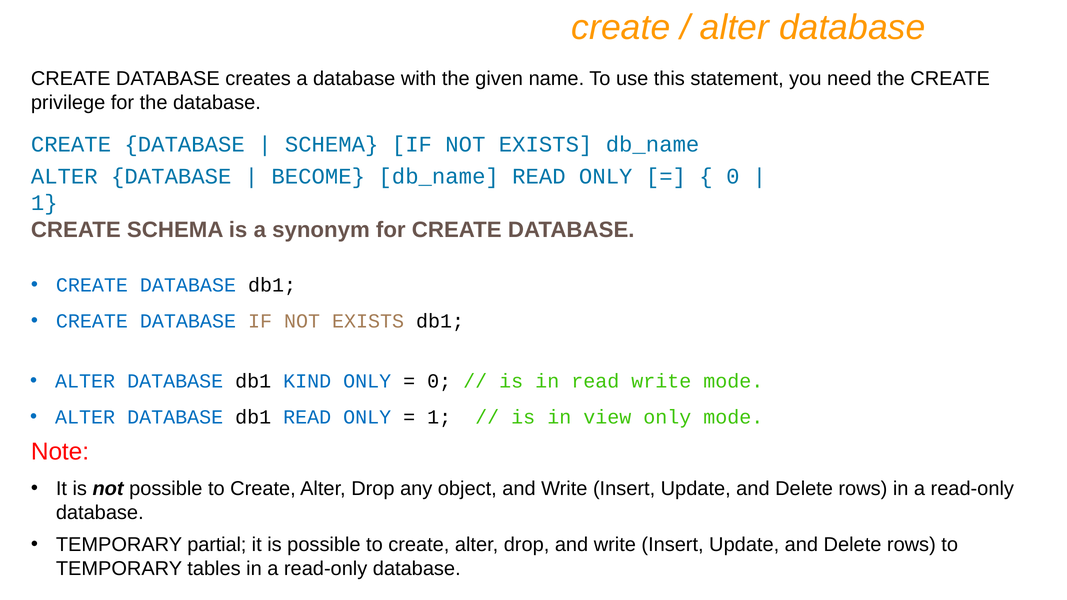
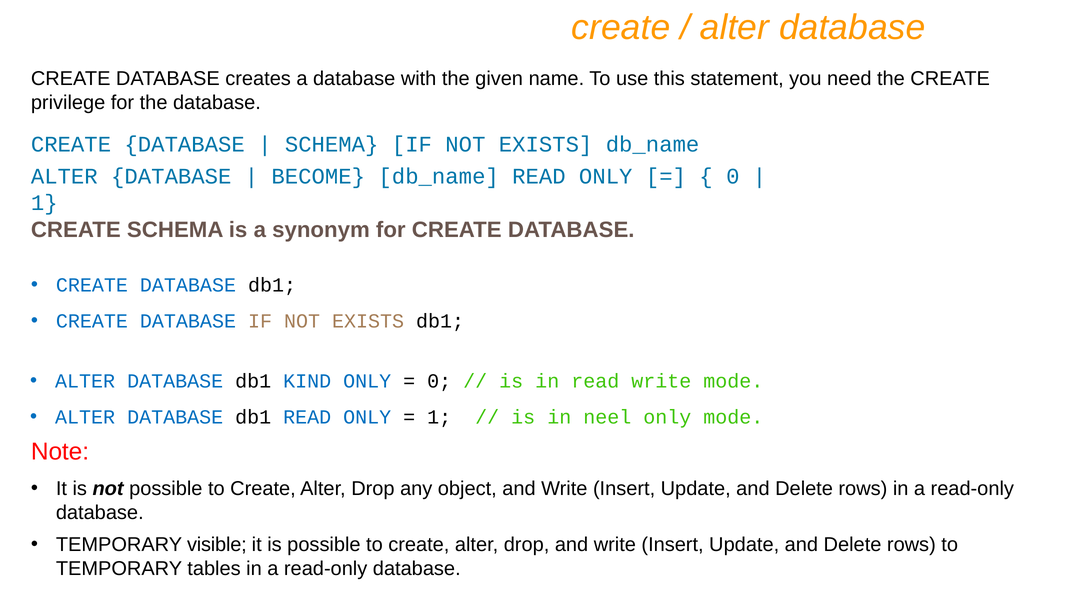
view: view -> neel (607, 417)
partial: partial -> visible (217, 545)
